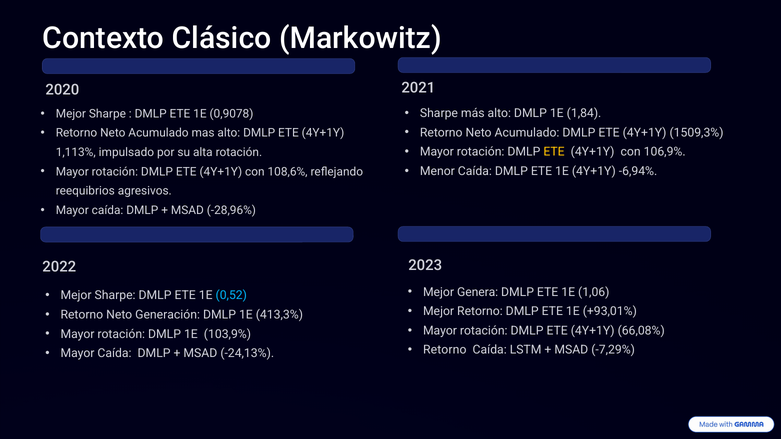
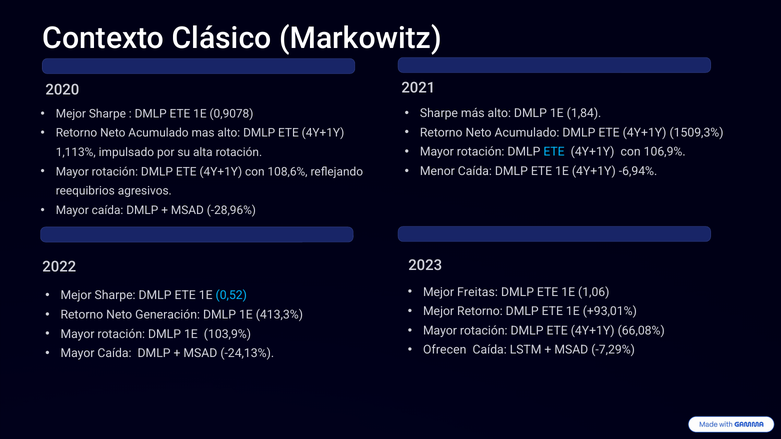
ETE colour: yellow -> light blue (554, 152)
Genera: Genera -> Freitas (477, 292)
Retorno: Retorno -> Ofrecen (445, 350)
